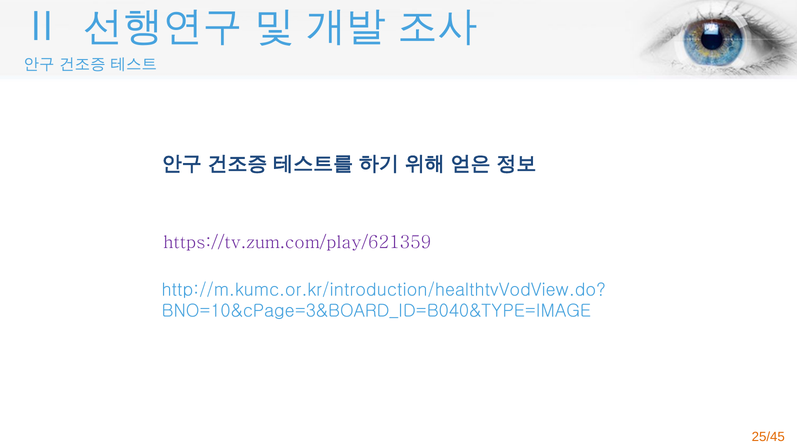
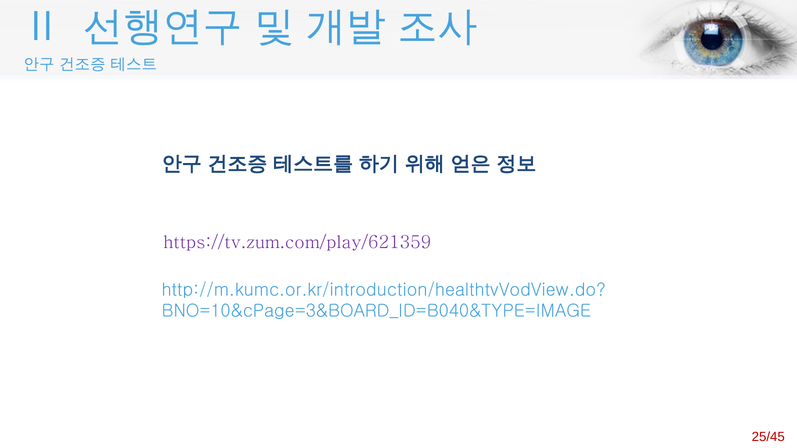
25/45 colour: orange -> red (768, 437)
